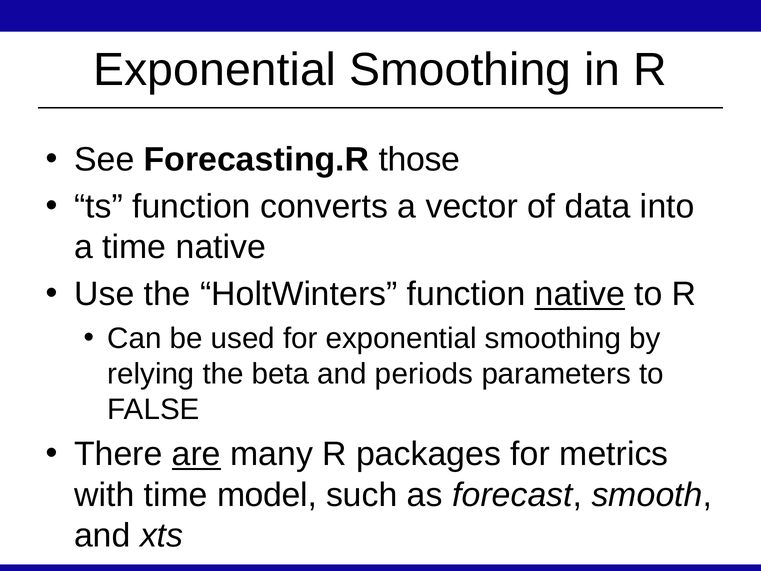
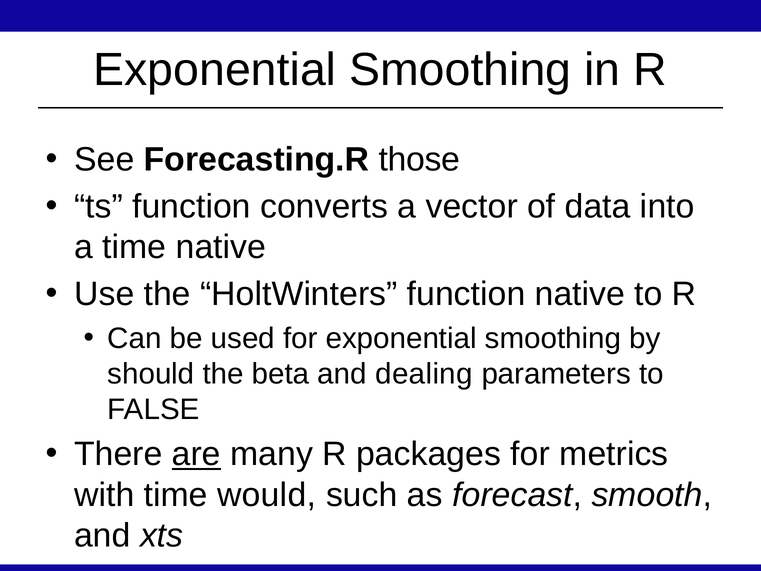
native underline: present -> none (580, 294)
relying: relying -> should (151, 374)
periods: periods -> dealing (424, 374)
model: model -> would (267, 495)
